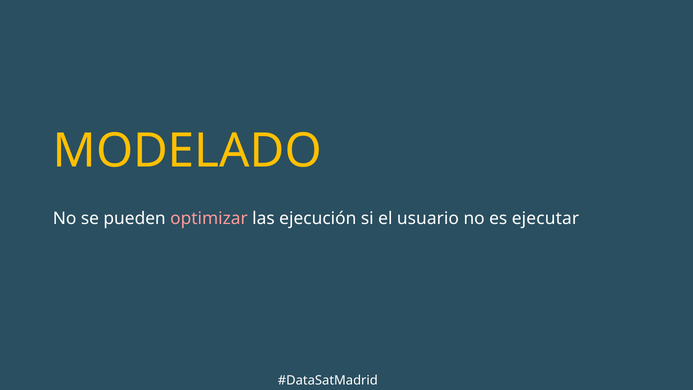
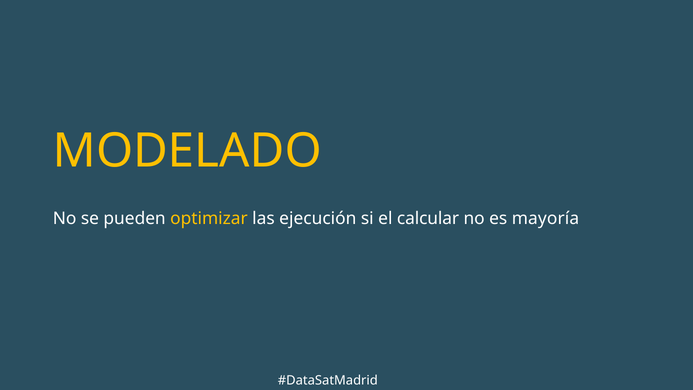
optimizar colour: pink -> yellow (209, 218)
usuario: usuario -> calcular (428, 218)
ejecutar: ejecutar -> mayoría (545, 218)
